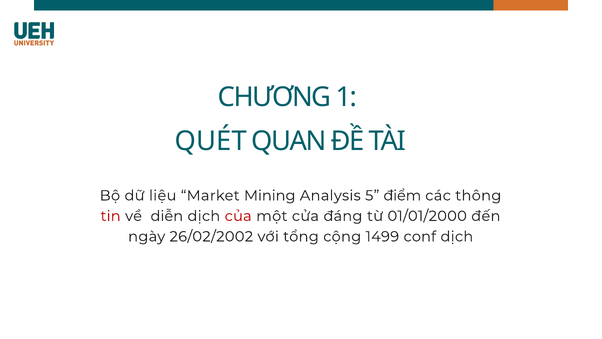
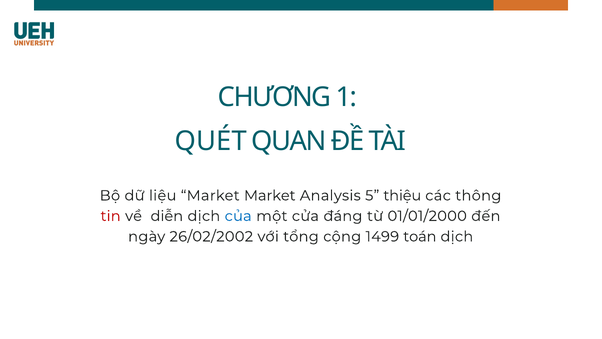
Market Mining: Mining -> Market (270, 195)
điểm: điểm -> thiệu (402, 195)
của colour: red -> blue (238, 216)
conf: conf -> toán (420, 236)
